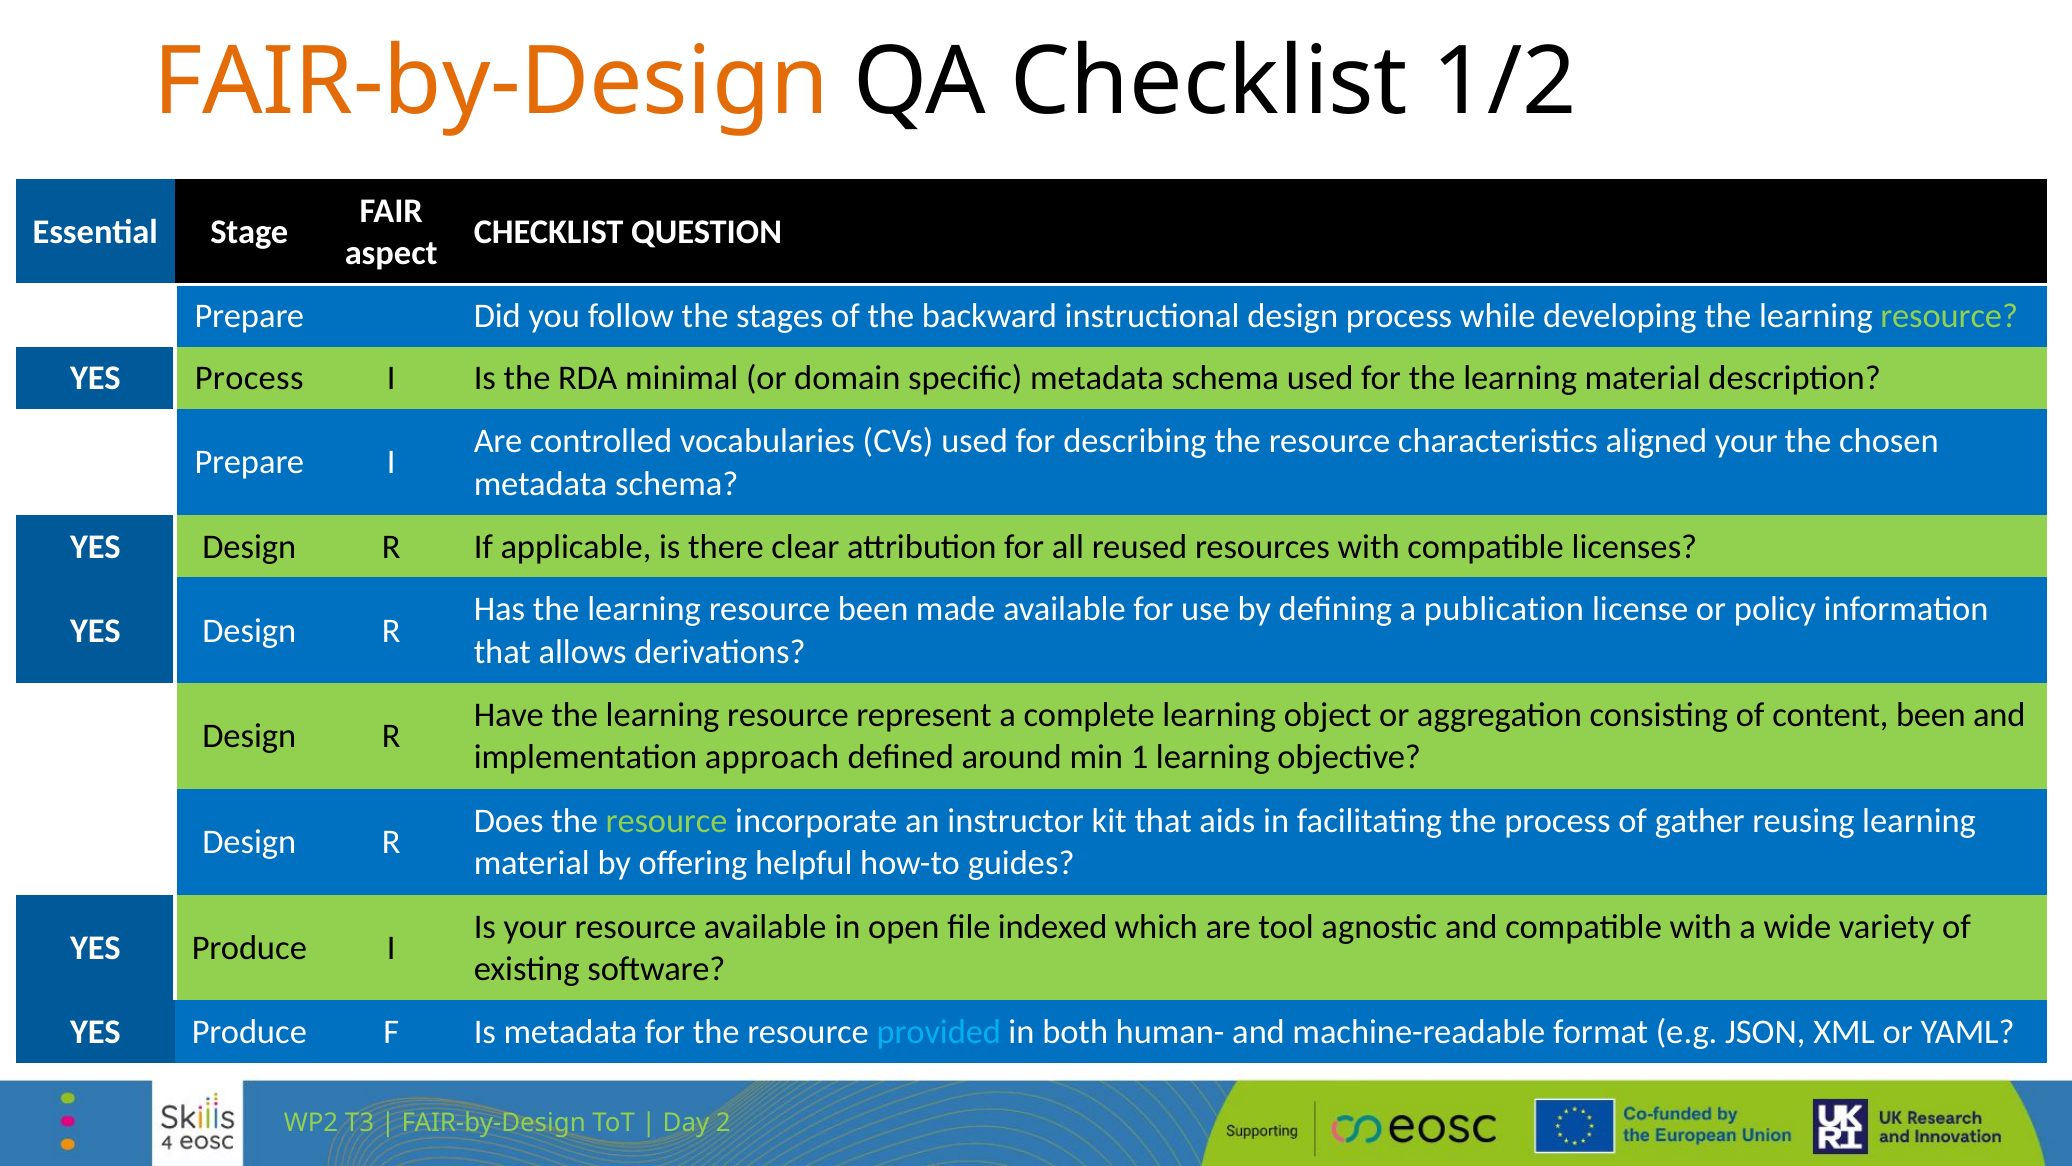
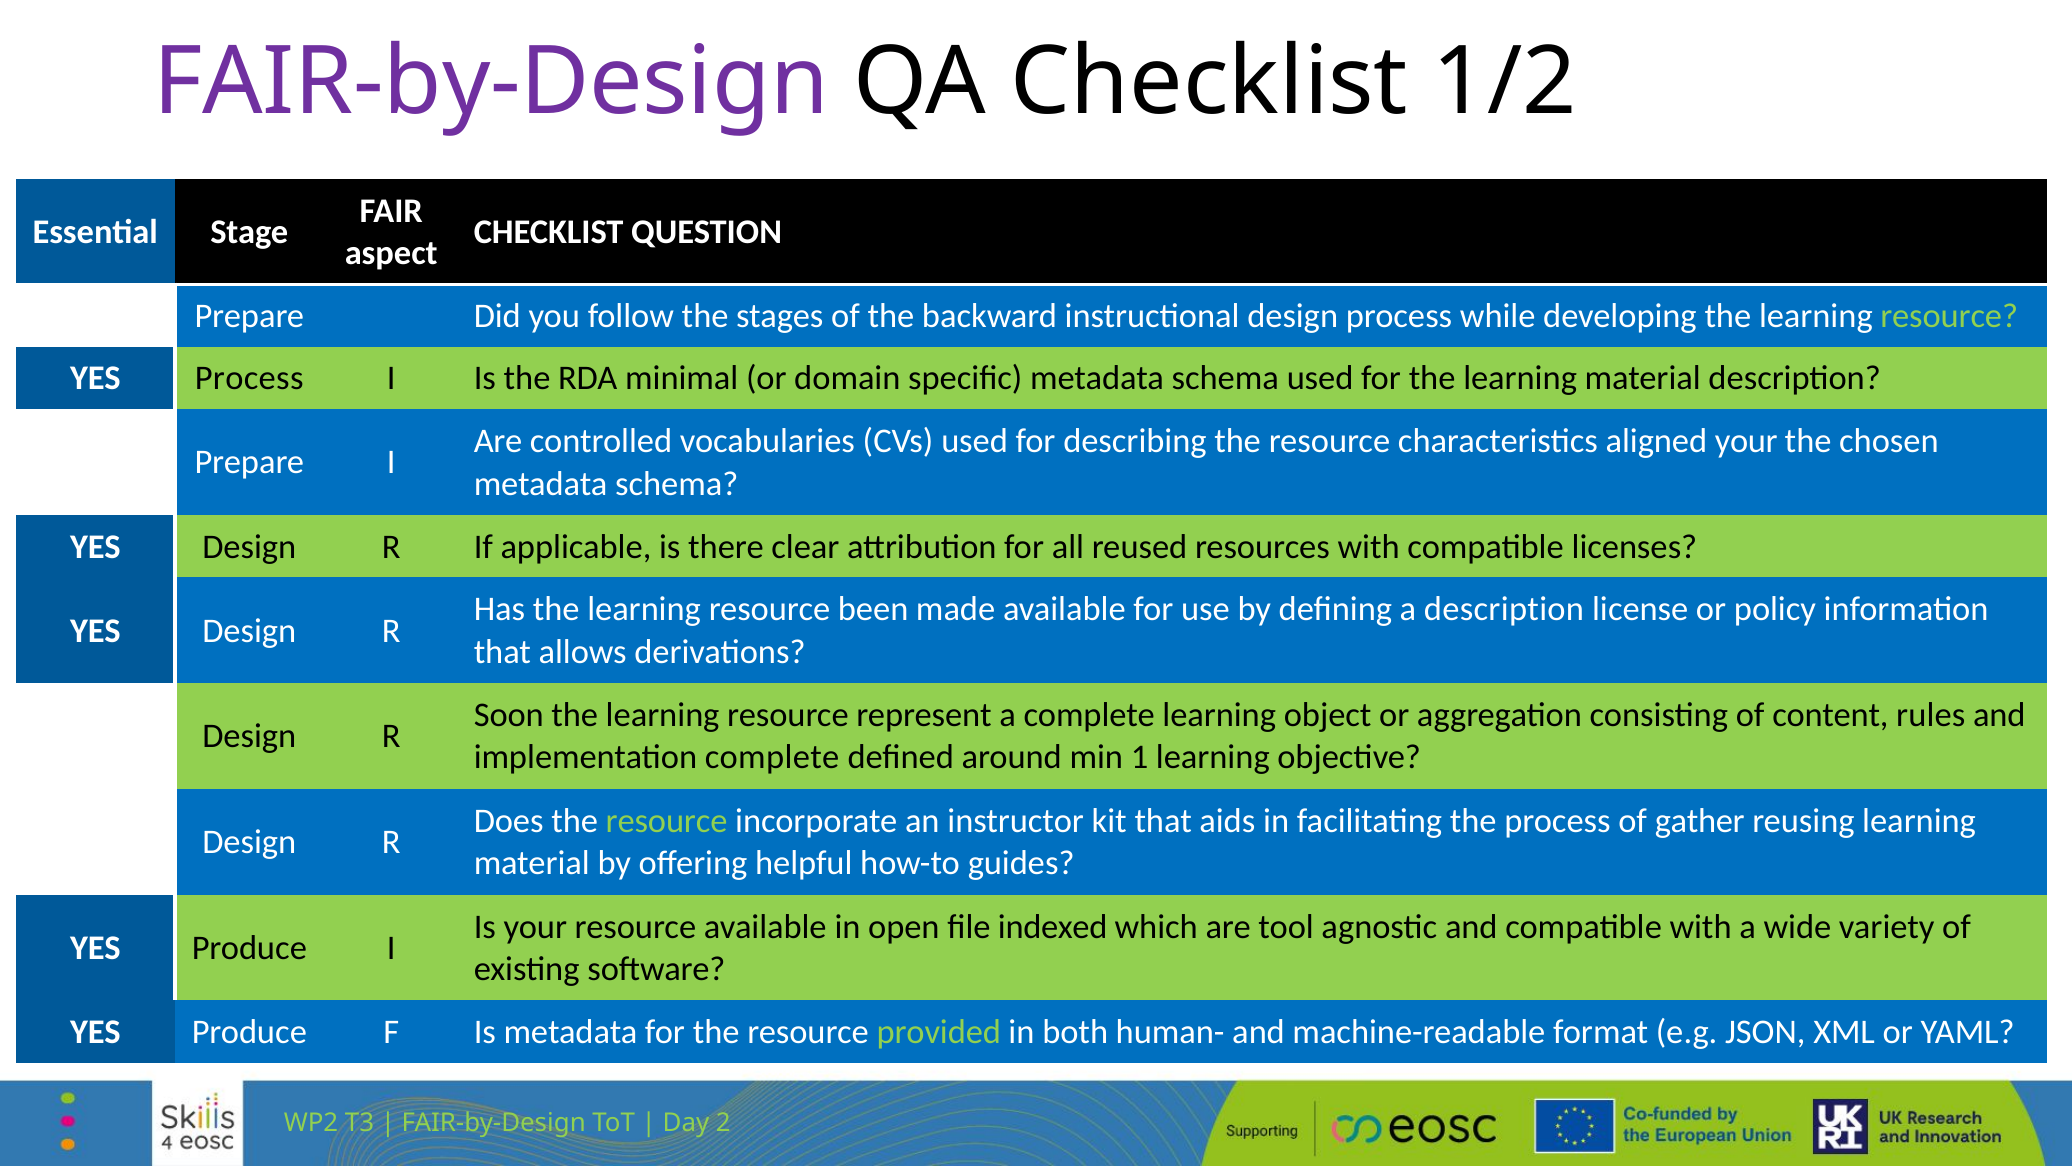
FAIR-by-Design colour: orange -> purple (491, 82)
a publication: publication -> description (1504, 609)
Have: Have -> Soon (509, 715)
content been: been -> rules (1931, 715)
implementation approach: approach -> complete (772, 757)
provided colour: light blue -> light green (939, 1031)
